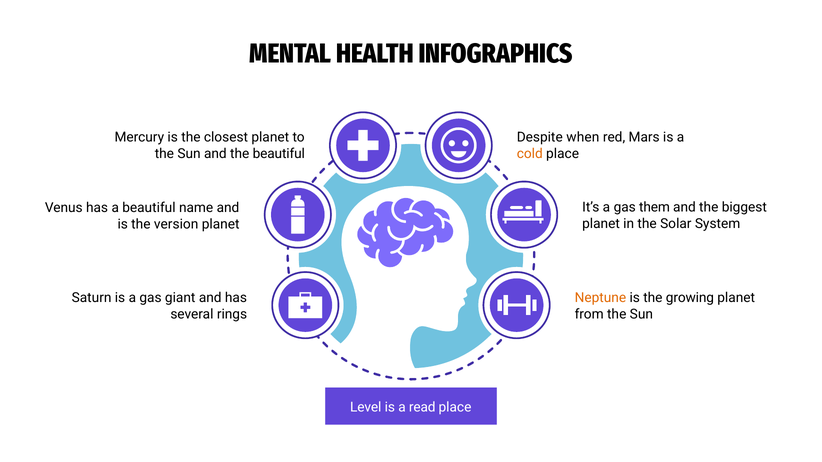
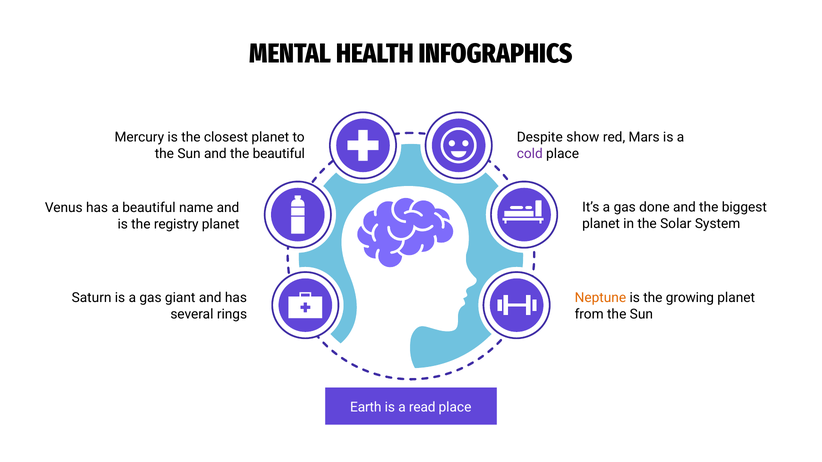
when: when -> show (583, 138)
cold colour: orange -> purple (530, 154)
them: them -> done (654, 208)
version: version -> registry (176, 224)
Level: Level -> Earth (366, 408)
